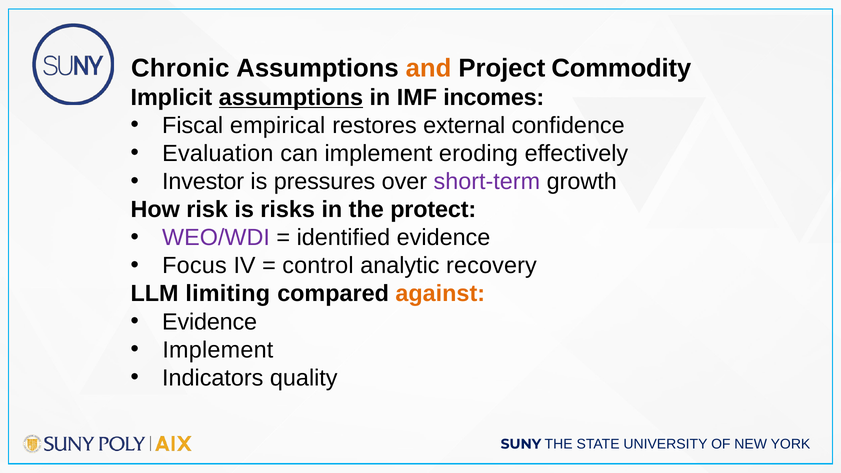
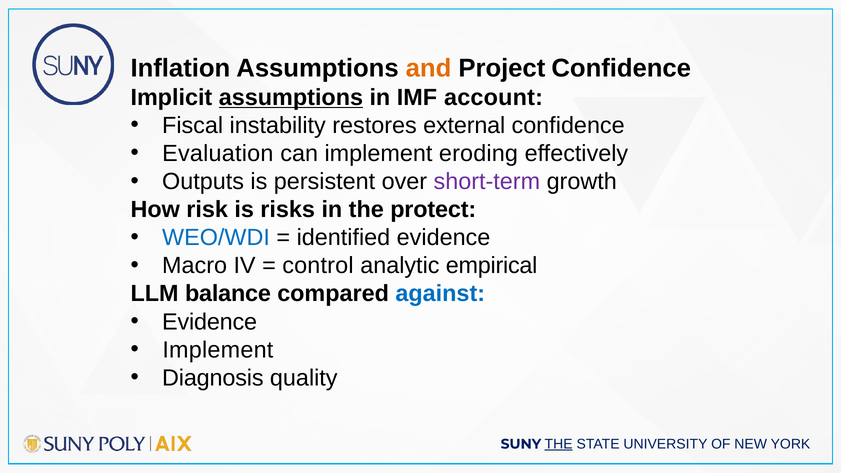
Chronic: Chronic -> Inflation (180, 68)
Project Commodity: Commodity -> Confidence (621, 68)
incomes: incomes -> account (494, 98)
empirical: empirical -> instability (278, 126)
Investor: Investor -> Outputs (203, 182)
pressures: pressures -> persistent (324, 182)
WEO/WDI colour: purple -> blue (216, 238)
Focus: Focus -> Macro (195, 266)
recovery: recovery -> empirical (492, 266)
limiting: limiting -> balance (228, 294)
against colour: orange -> blue (440, 294)
Indicators: Indicators -> Diagnosis (213, 378)
THE underline: none -> present (559, 444)
